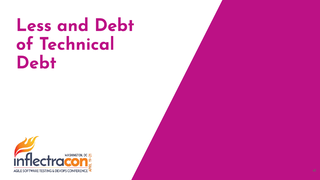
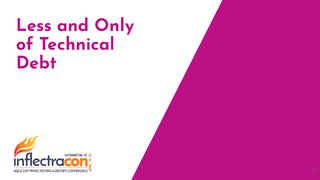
and Debt: Debt -> Only (114, 25)
